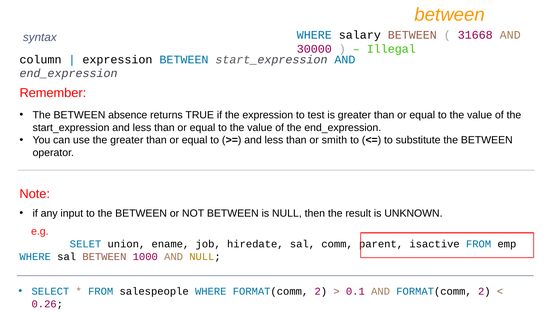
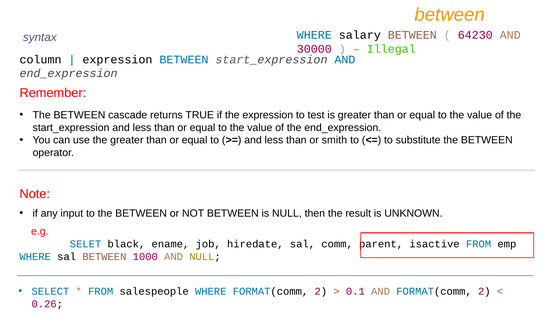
31668: 31668 -> 64230 (475, 35)
absence: absence -> cascade (128, 115)
union: union -> black (126, 244)
